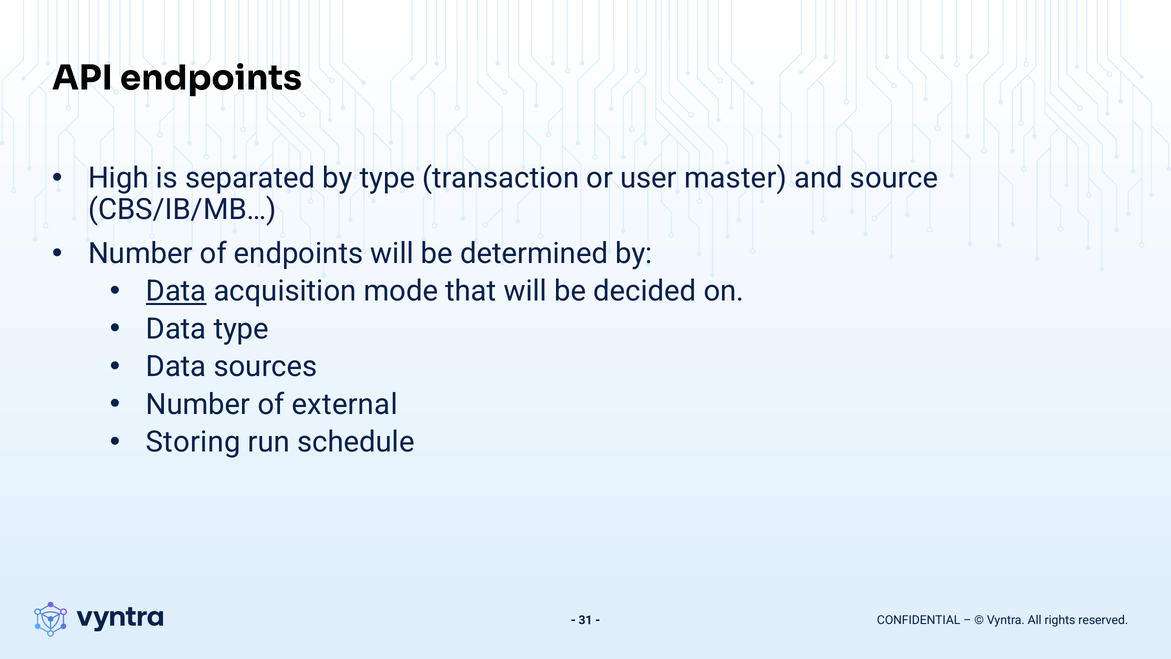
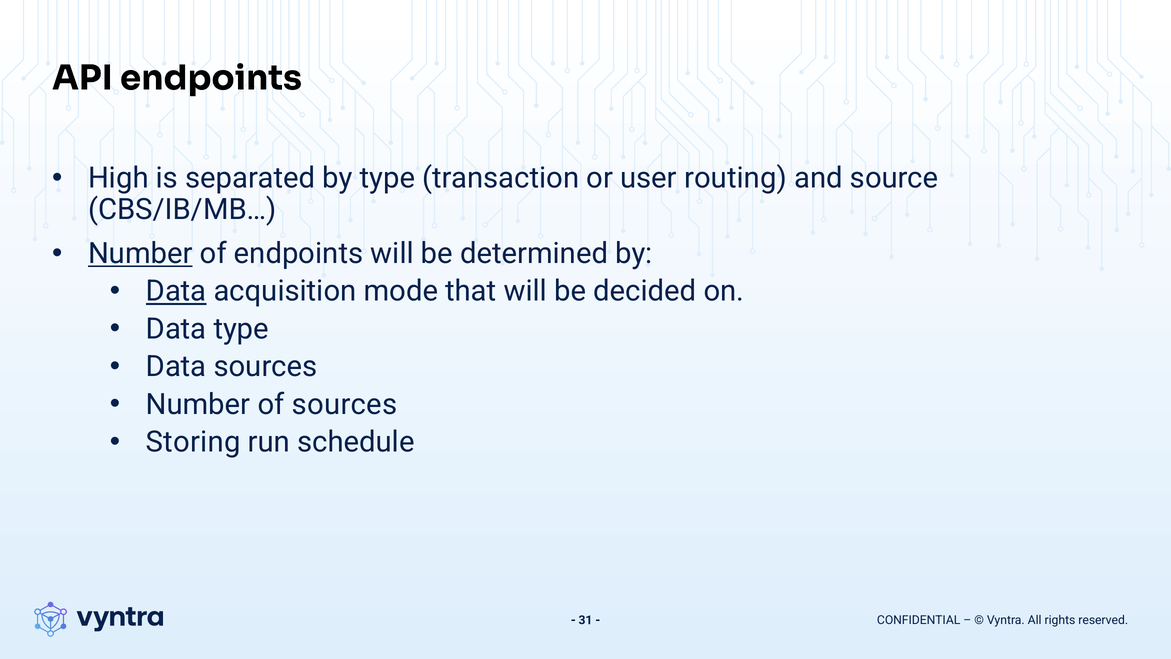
master: master -> routing (735, 178)
Number underline: none -> present (140, 253)
of external: external -> sources (345, 404)
